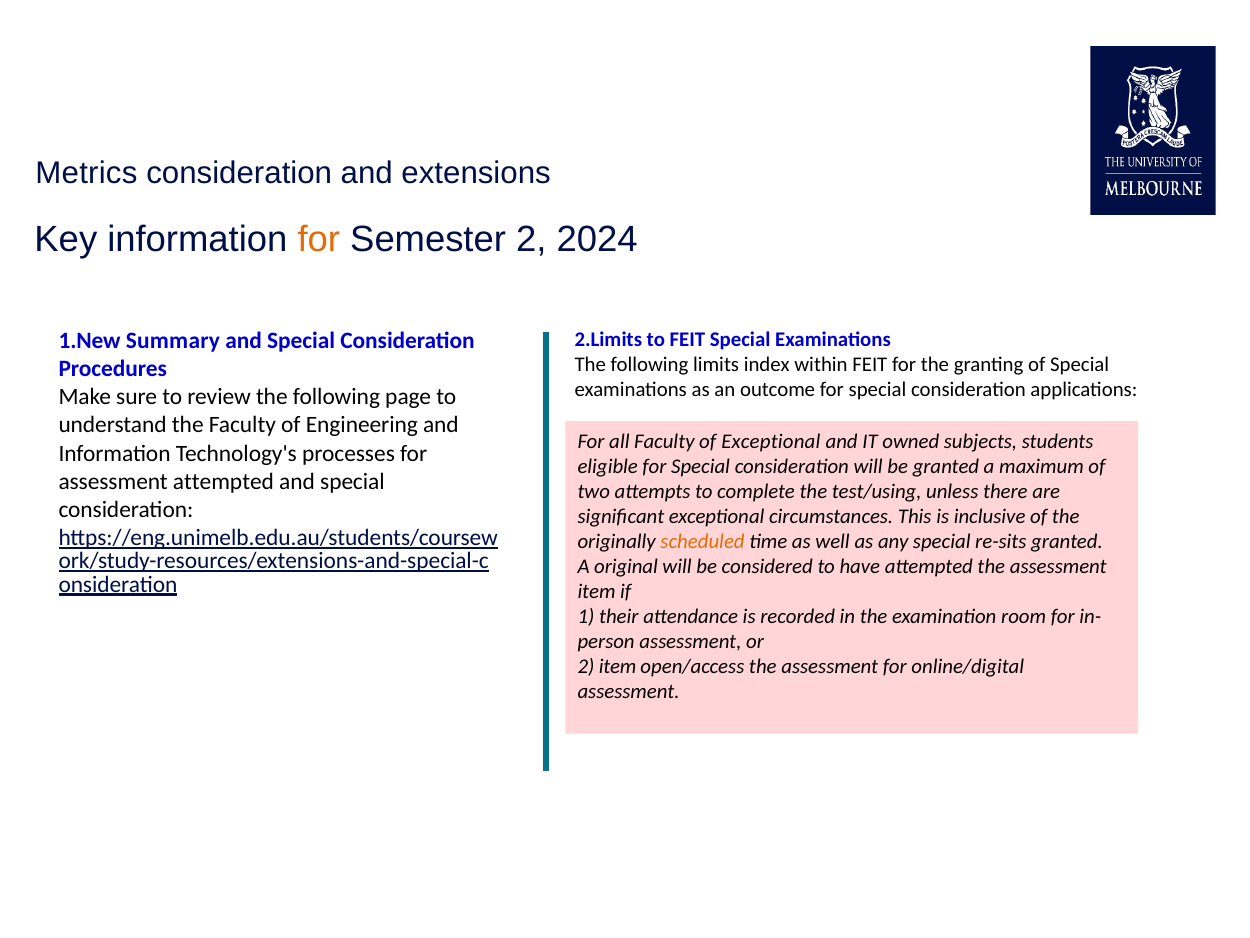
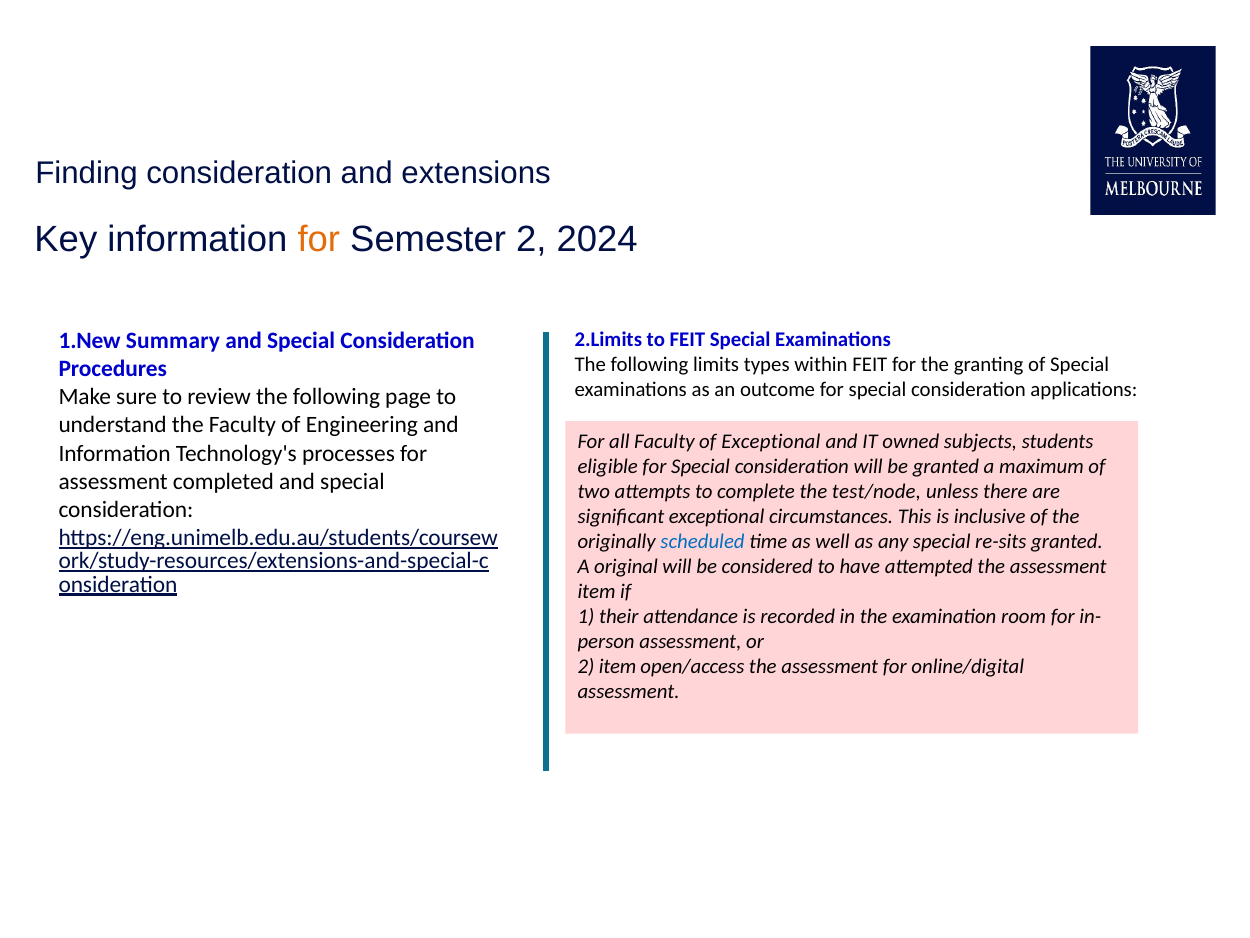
Metrics: Metrics -> Finding (87, 173)
index: index -> types (767, 364)
assessment attempted: attempted -> completed (223, 481)
test/using: test/using -> test/node (877, 491)
scheduled colour: orange -> blue (703, 541)
